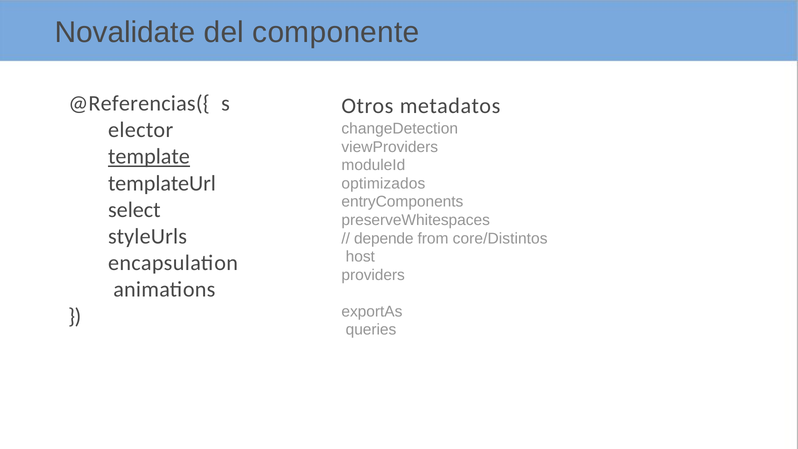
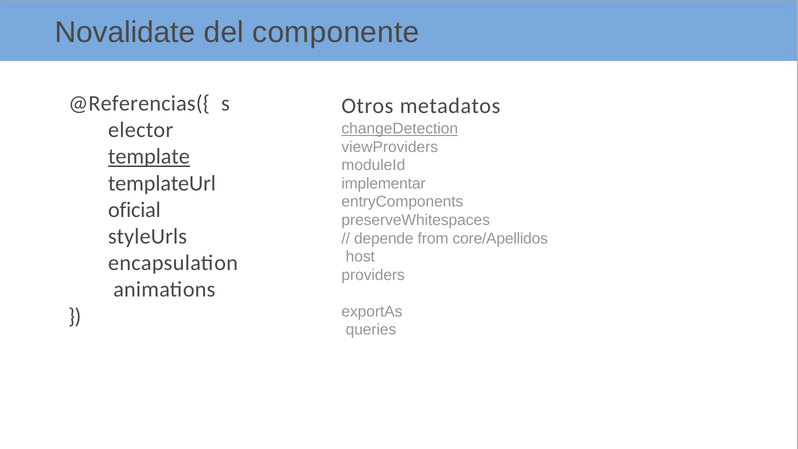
changeDetection underline: none -> present (400, 129)
optimizados: optimizados -> implementar (384, 183)
select: select -> oficial (134, 210)
core/Distintos: core/Distintos -> core/Apellidos (500, 238)
